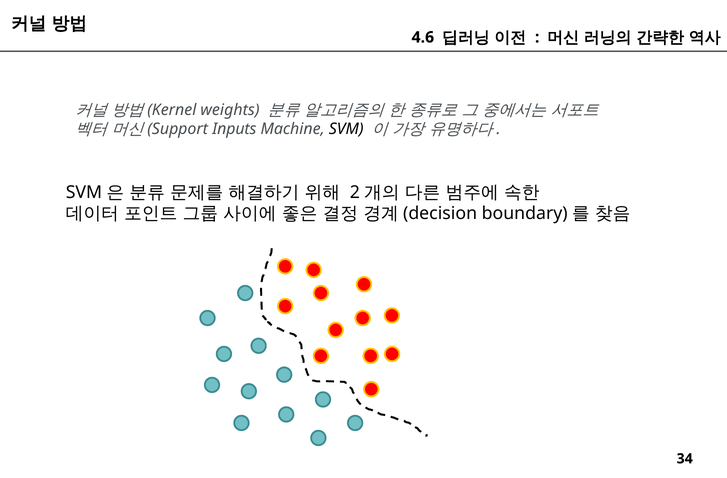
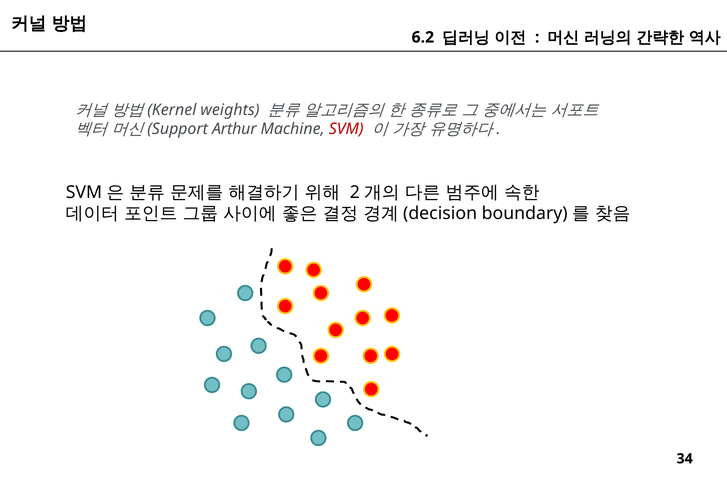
4.6: 4.6 -> 6.2 (423, 37)
Inputs: Inputs -> Arthur (234, 129)
SVM colour: black -> red (346, 129)
